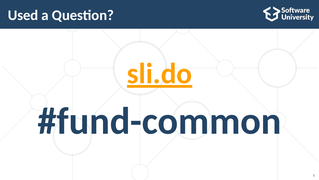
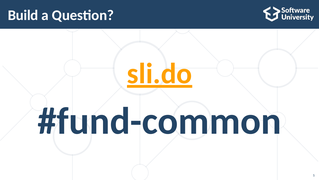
Used: Used -> Build (23, 15)
